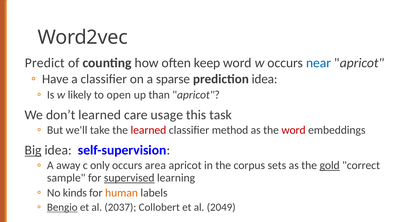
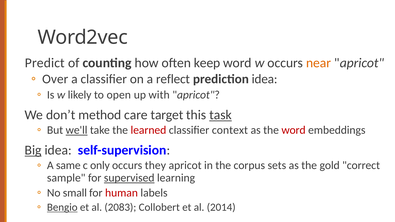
near colour: blue -> orange (319, 63)
Have: Have -> Over (55, 79)
sparse: sparse -> reflect (173, 79)
than: than -> with (159, 95)
don’t learned: learned -> method (100, 115)
usage: usage -> target (167, 115)
task underline: none -> present (221, 115)
we'll underline: none -> present (77, 130)
method: method -> context (230, 130)
away: away -> same (68, 166)
area: area -> they (155, 166)
gold underline: present -> none (330, 166)
kinds: kinds -> small (75, 193)
human colour: orange -> red (122, 193)
2037: 2037 -> 2083 (120, 208)
2049: 2049 -> 2014 (221, 208)
